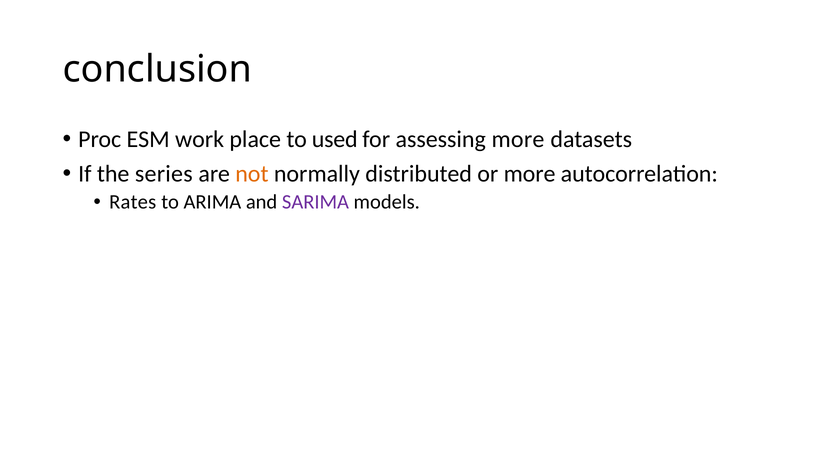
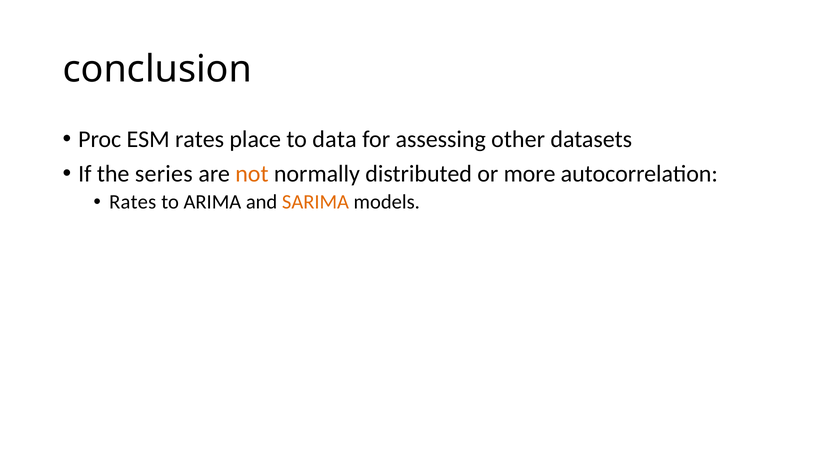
ESM work: work -> rates (200, 139)
used: used -> data (334, 139)
assessing more: more -> other (518, 139)
SARIMA colour: purple -> orange (315, 202)
